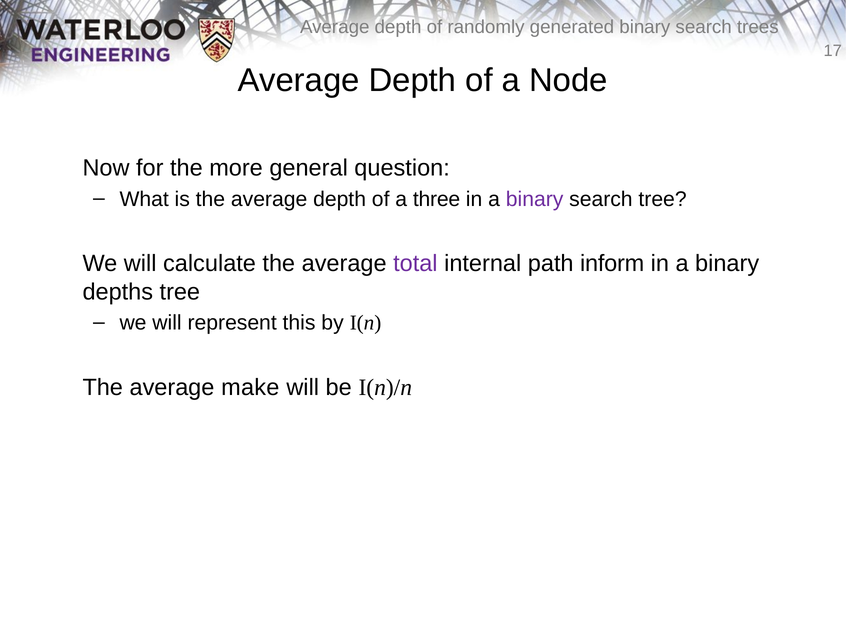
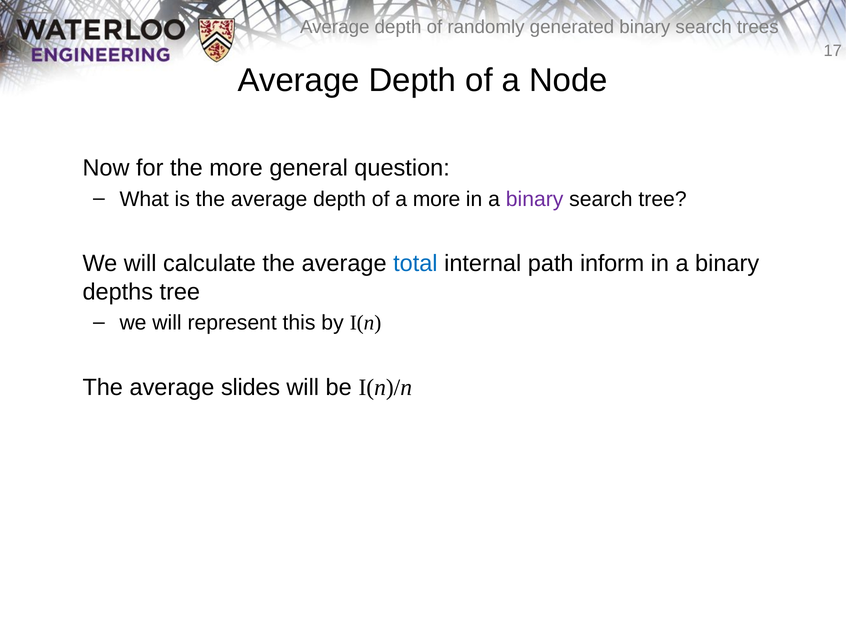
a three: three -> more (437, 199)
total colour: purple -> blue (415, 263)
make: make -> slides (251, 387)
